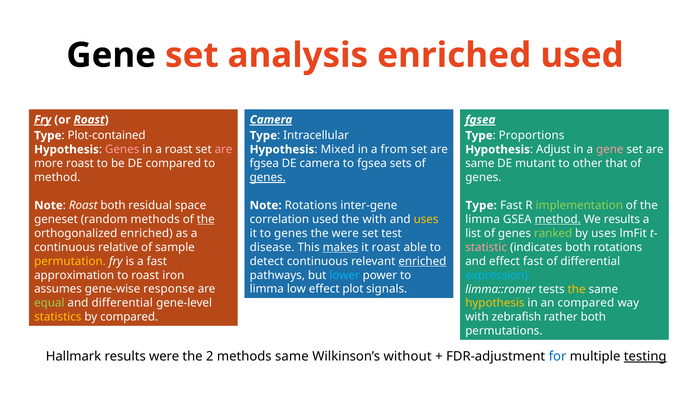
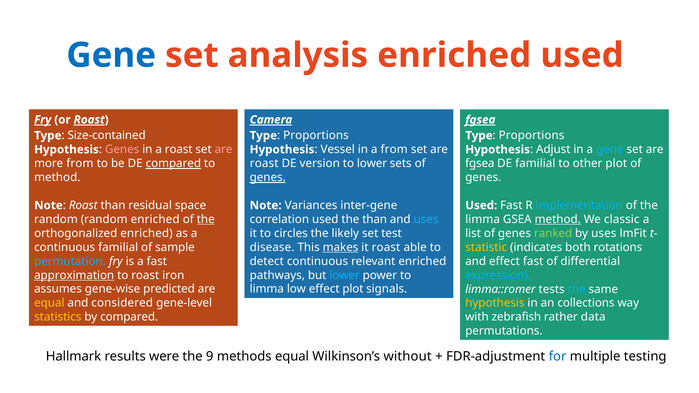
Gene colour: black -> blue (111, 55)
Plot-contained: Plot-contained -> Size-contained (107, 136)
Intracellular: Intracellular -> Proportions (316, 136)
Mixed: Mixed -> Vessel (338, 150)
gene colour: pink -> light blue (610, 150)
more roast: roast -> from (80, 164)
compared underline: none -> present (173, 164)
fgsea: fgsea -> roast (264, 164)
DE camera: camera -> version (320, 164)
to fgsea: fgsea -> lower (372, 164)
same: same -> fgsea (480, 164)
DE mutant: mutant -> familial (535, 164)
other that: that -> plot (616, 164)
Roast both: both -> than (113, 205)
Note Rotations: Rotations -> Variances (311, 205)
Type: Type -> Used (481, 205)
implementation colour: light green -> light blue (579, 205)
geneset: geneset -> random (56, 219)
random methods: methods -> enriched (155, 219)
the with: with -> than (375, 219)
uses colour: yellow -> light blue (426, 219)
We results: results -> classic (622, 219)
to genes: genes -> circles (291, 233)
the were: were -> likely (345, 233)
continuous relative: relative -> familial (118, 247)
statistic colour: pink -> yellow (486, 247)
permutation colour: yellow -> light blue (70, 261)
enriched underline: present -> none (422, 261)
approximation underline: none -> present (74, 275)
response: response -> predicted (169, 289)
the colour: yellow -> light blue (577, 289)
equal colour: light green -> yellow (49, 303)
and differential: differential -> considered (122, 303)
an compared: compared -> collections (586, 303)
rather both: both -> data (593, 317)
2: 2 -> 9 (210, 356)
methods same: same -> equal (292, 356)
testing underline: present -> none (645, 356)
